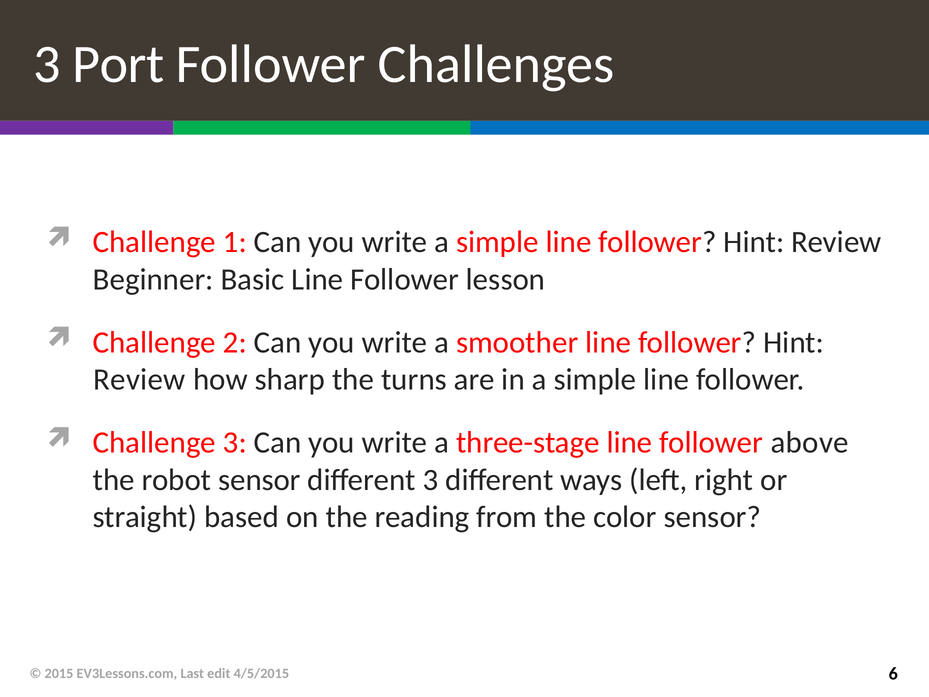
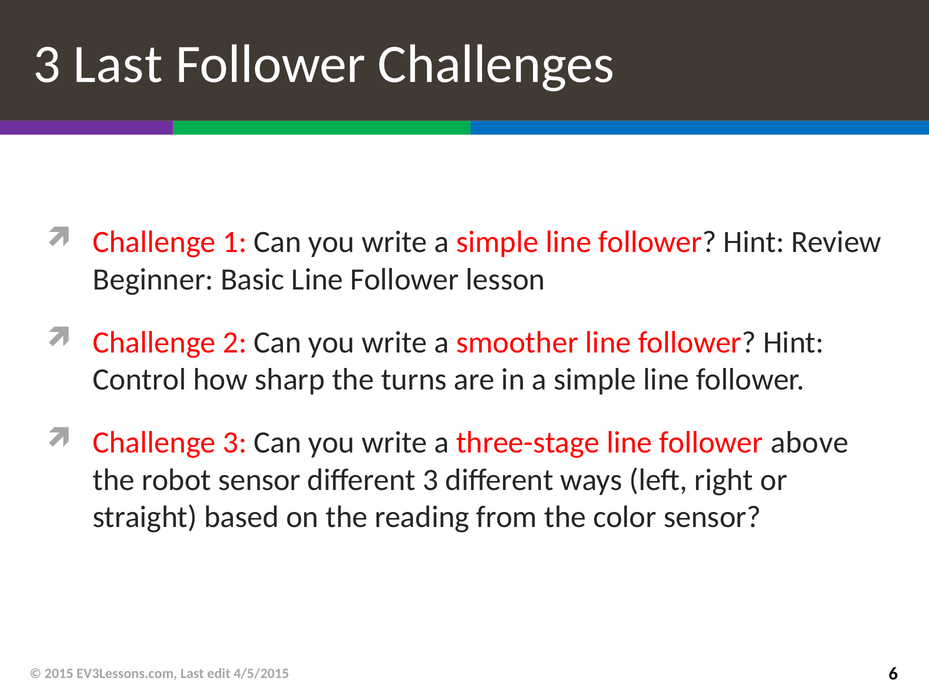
3 Port: Port -> Last (118, 64)
Review: Review -> Control (140, 379)
